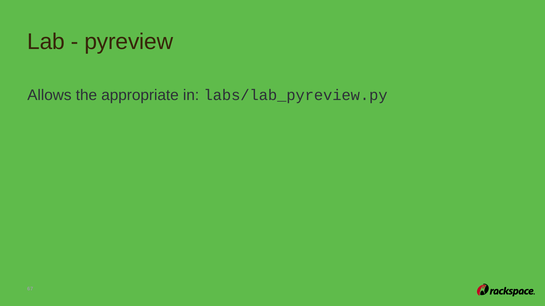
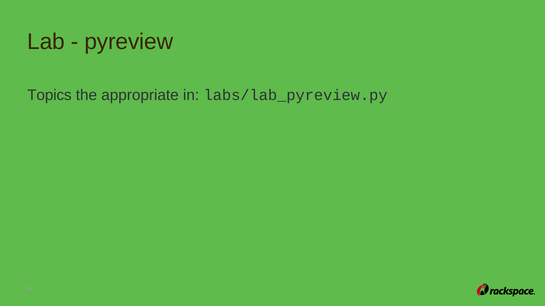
Allows: Allows -> Topics (49, 95)
